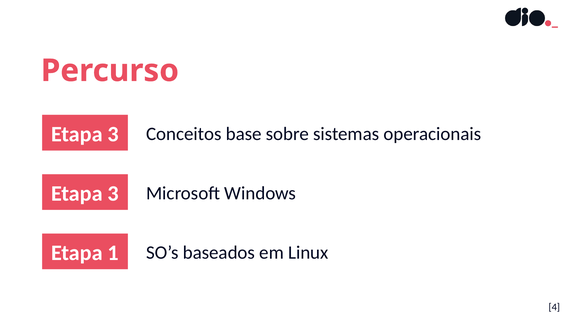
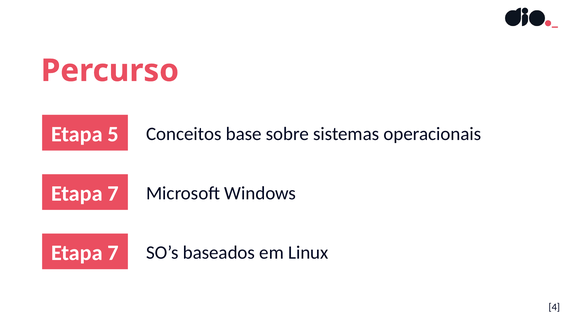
3: 3 -> 5 (113, 134)
3: 3 -> 7 (113, 194)
1: 1 -> 7 (113, 253)
